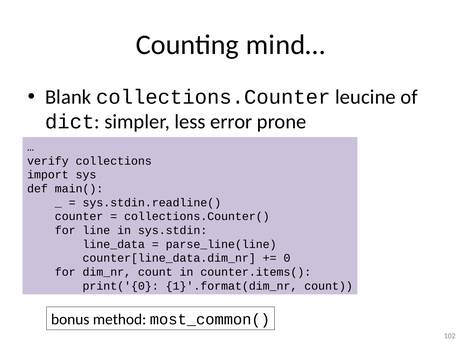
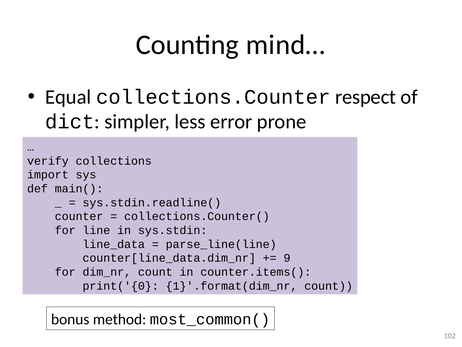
Blank: Blank -> Equal (68, 97)
leucine: leucine -> respect (366, 97)
0: 0 -> 9 (287, 258)
